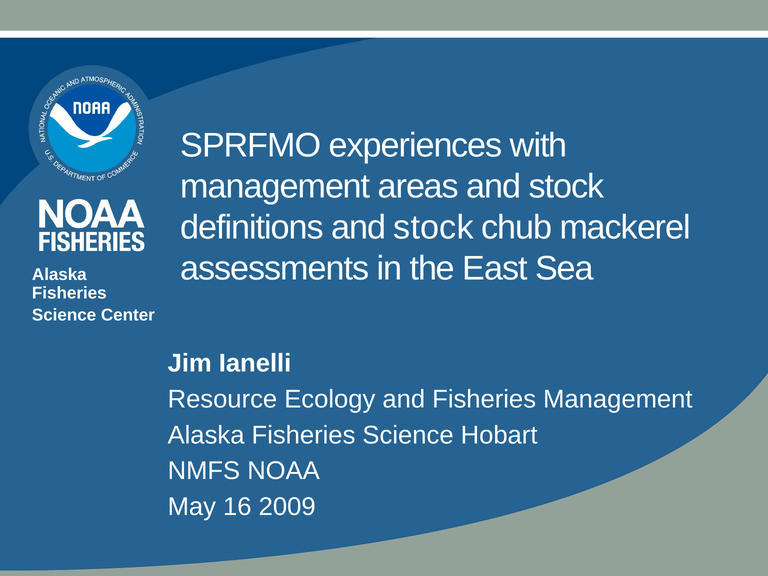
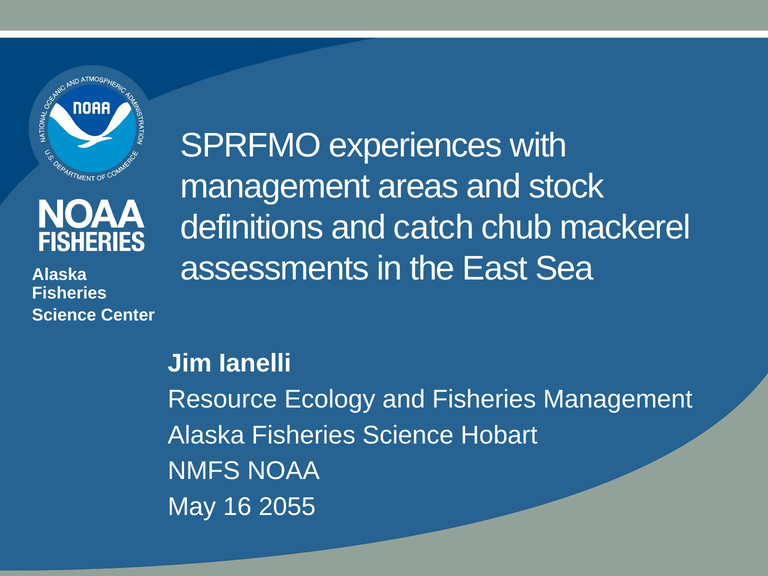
definitions and stock: stock -> catch (434, 228)
2009: 2009 -> 2055 (287, 507)
